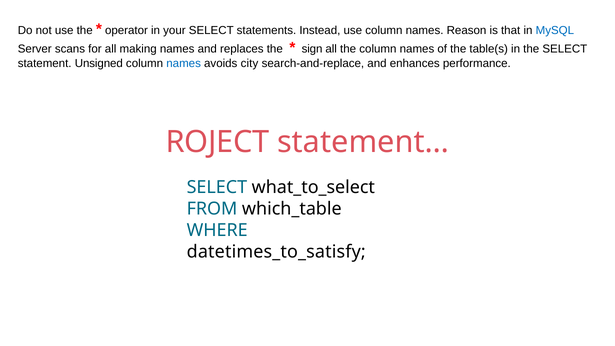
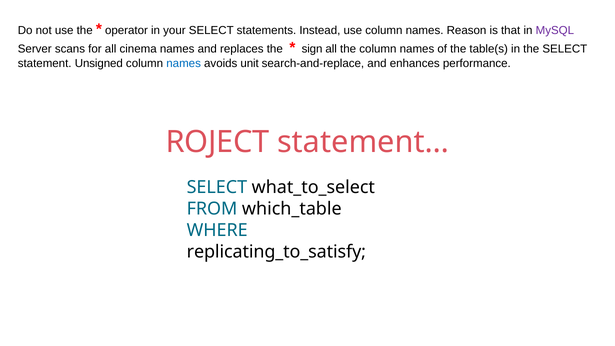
MySQL colour: blue -> purple (555, 31)
making: making -> cinema (138, 49)
city: city -> unit (250, 64)
datetimes_to_satisfy: datetimes_to_satisfy -> replicating_to_satisfy (276, 252)
